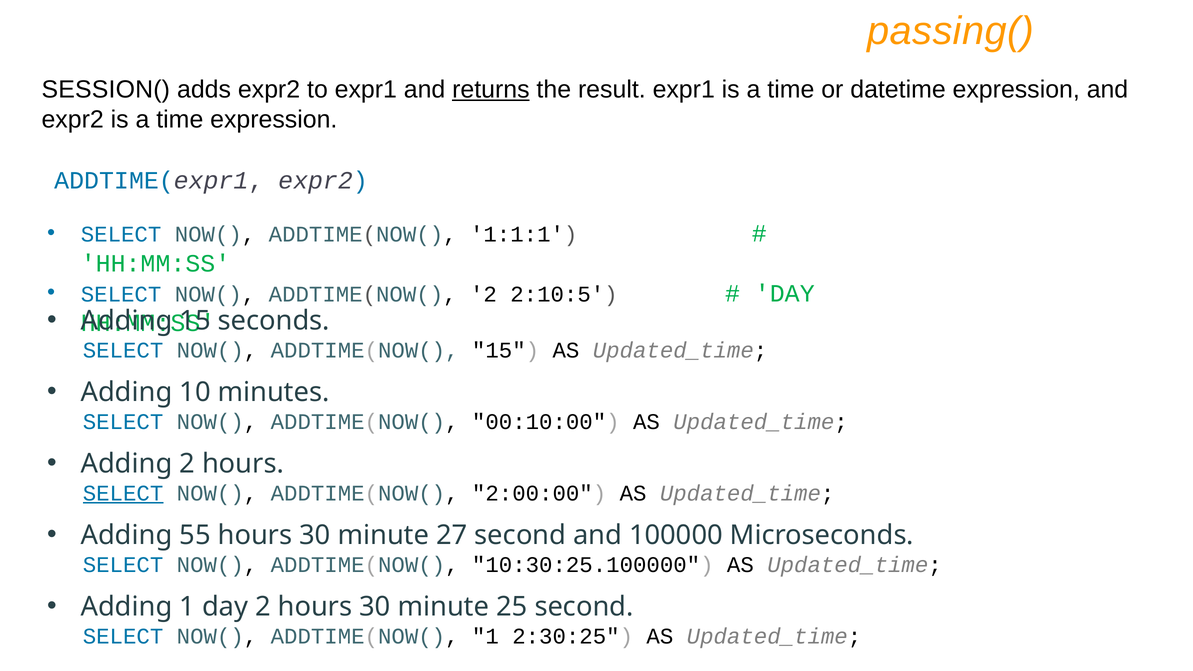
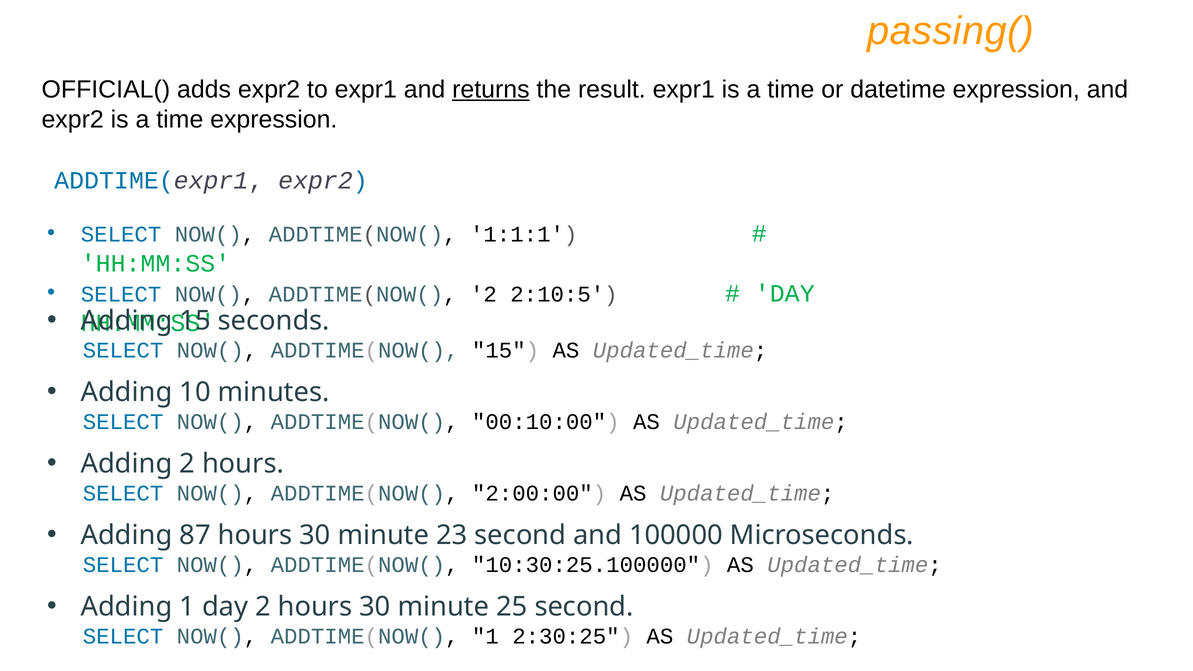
SESSION(: SESSION( -> OFFICIAL( (106, 90)
SELECT underline: present -> none (123, 493)
55: 55 -> 87 (195, 535)
27: 27 -> 23 (452, 535)
